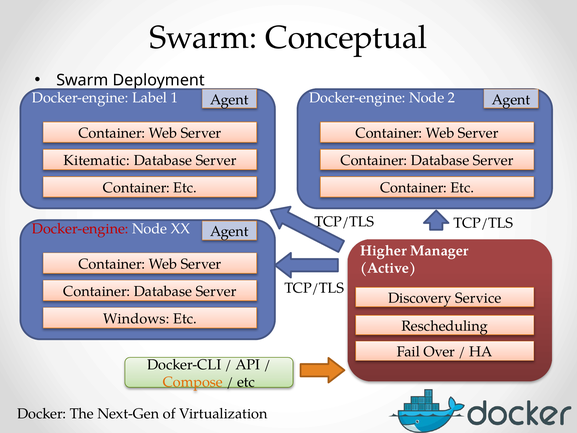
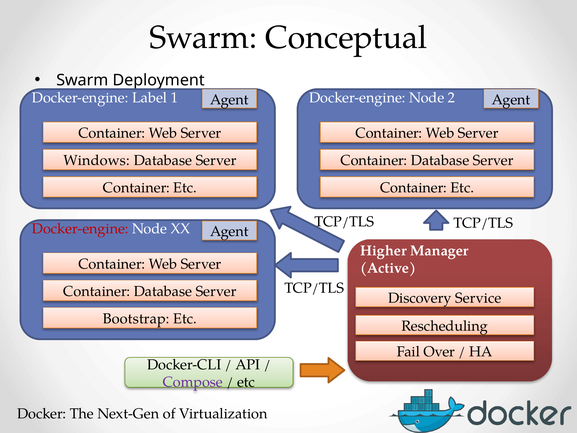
Kitematic: Kitematic -> Windows (97, 160)
Windows: Windows -> Bootstrap (136, 319)
Compose colour: orange -> purple (193, 382)
